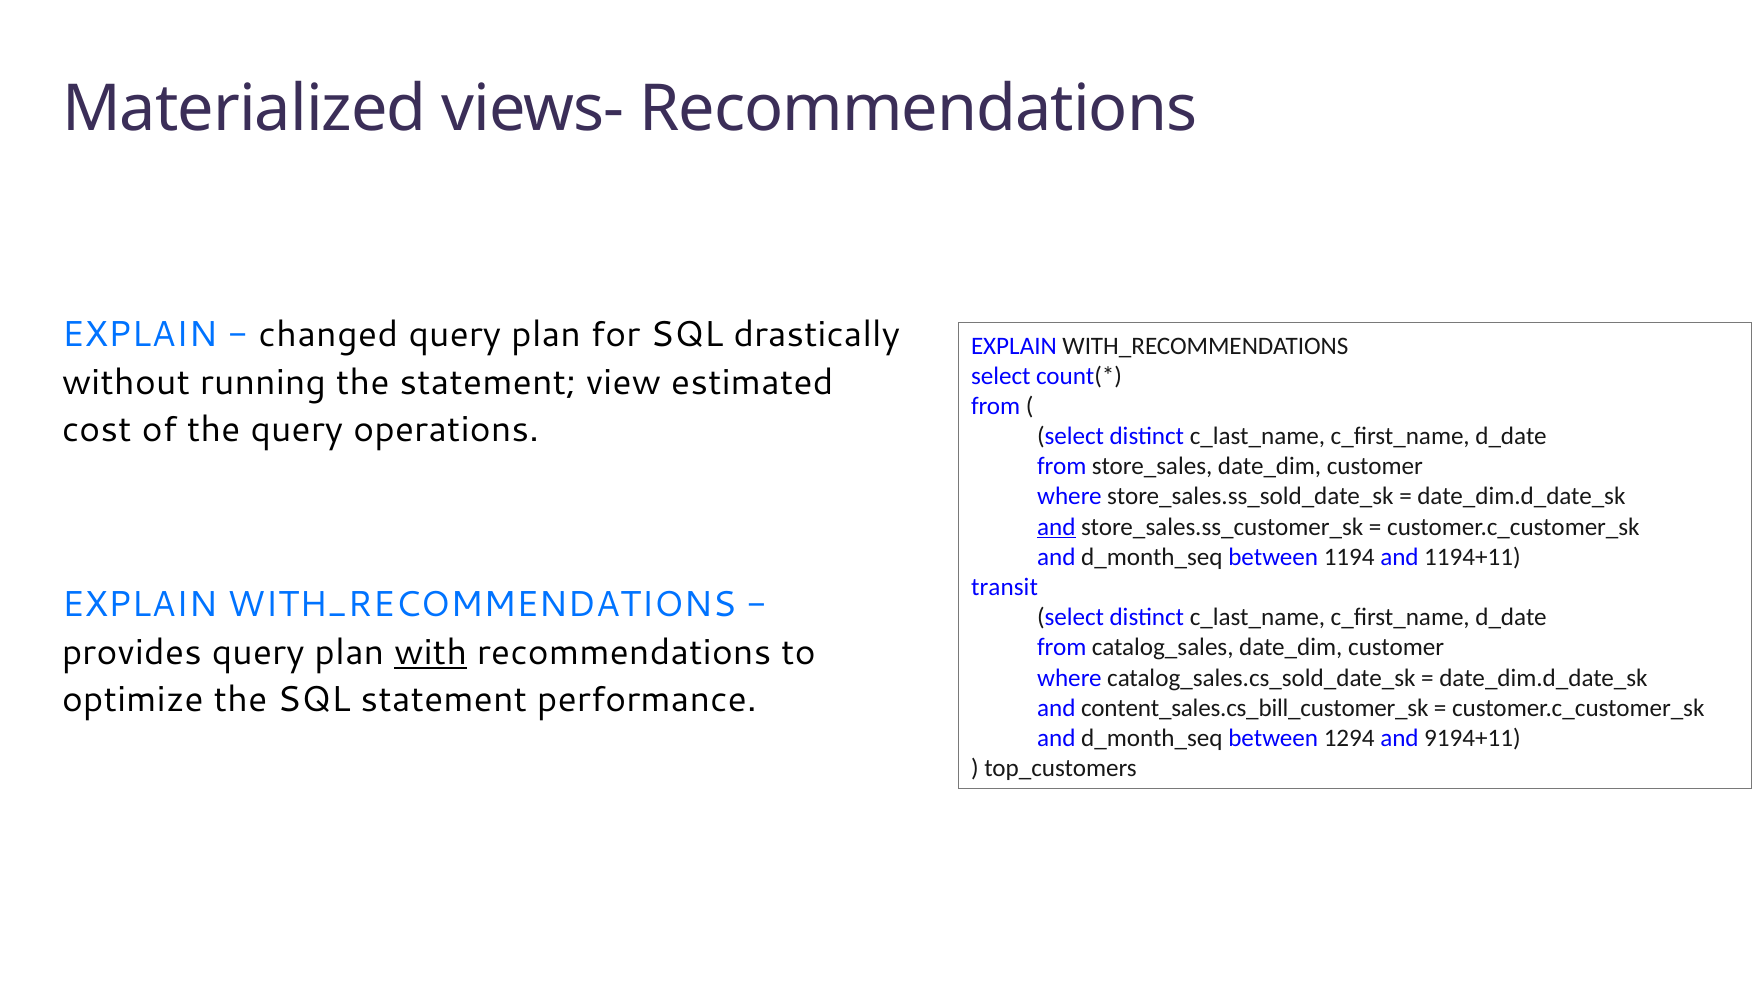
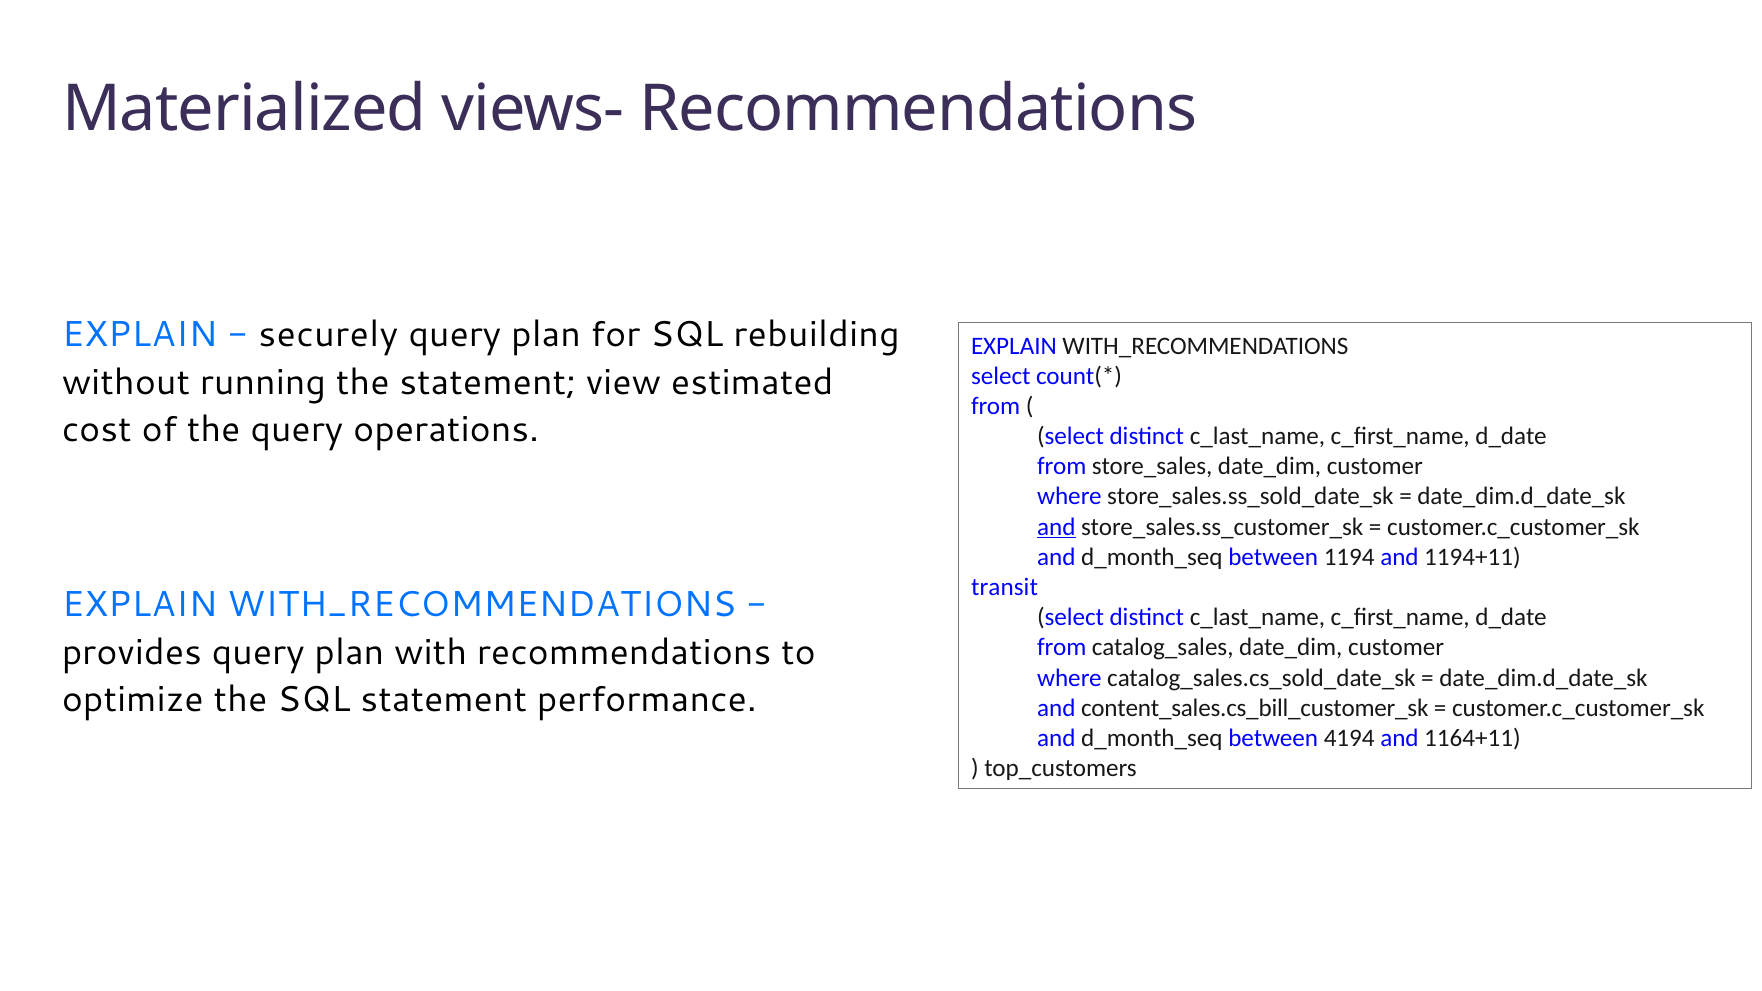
changed: changed -> securely (328, 335)
drastically: drastically -> rebuilding (817, 335)
with underline: present -> none (431, 652)
1294: 1294 -> 4194 (1349, 738)
9194+11: 9194+11 -> 1164+11 (1472, 738)
